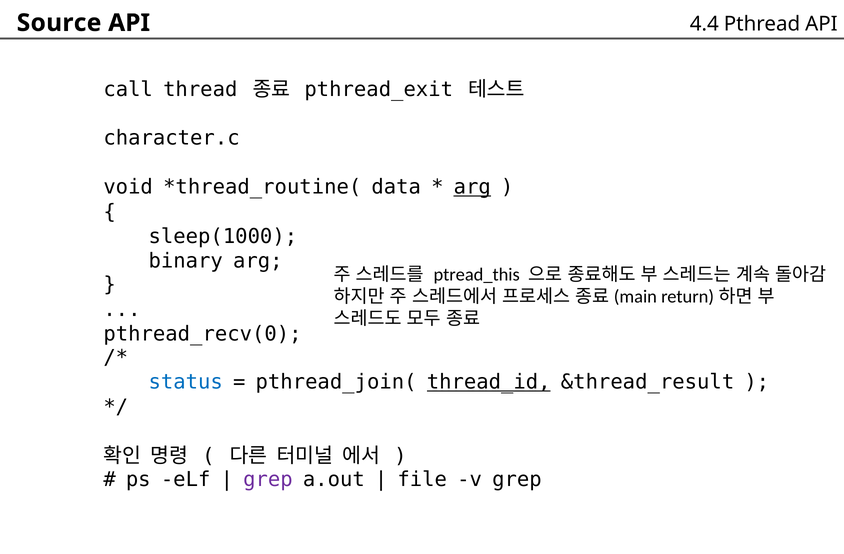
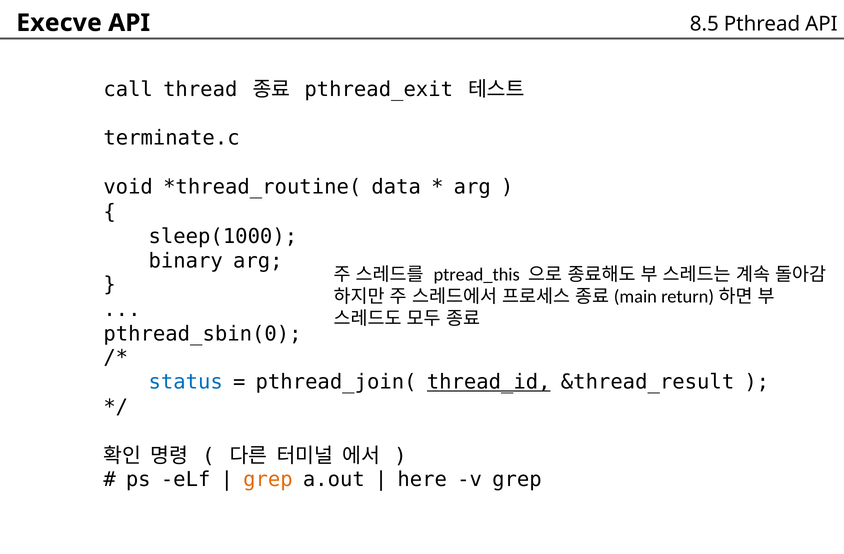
Source: Source -> Execve (59, 23)
4.4: 4.4 -> 8.5 (704, 24)
character.c: character.c -> terminate.c (172, 138)
arg underline: present -> none (472, 187)
pthread_recv(0: pthread_recv(0 -> pthread_sbin(0 (202, 334)
grep colour: purple -> orange (268, 480)
file: file -> here (422, 480)
